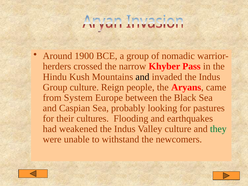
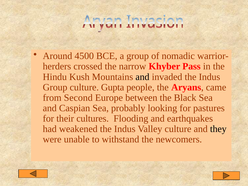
1900: 1900 -> 4500 (84, 56)
Reign: Reign -> Gupta (113, 87)
System: System -> Second (78, 98)
they colour: green -> black (218, 129)
